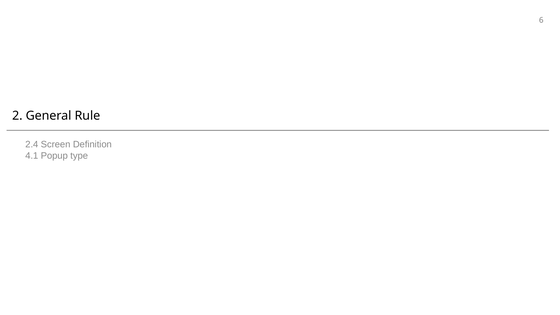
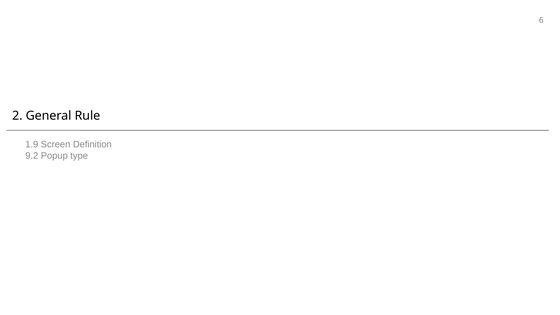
2.4: 2.4 -> 1.9 (32, 144)
4.1: 4.1 -> 9.2 (32, 156)
